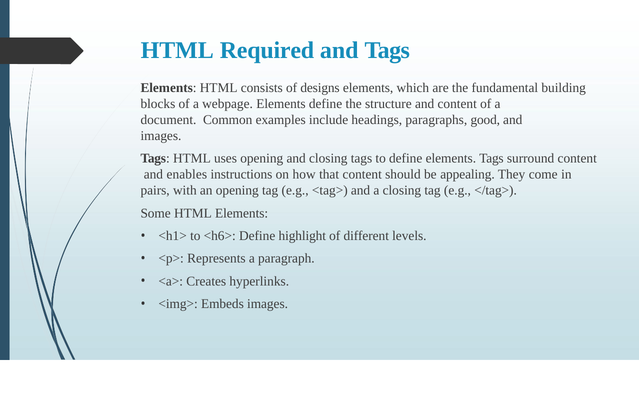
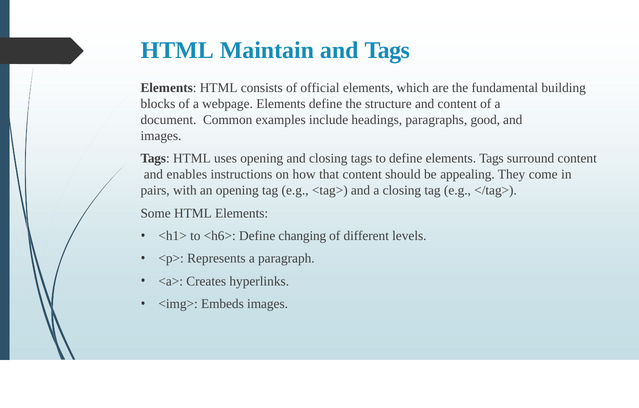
Required: Required -> Maintain (267, 50)
designs: designs -> official (320, 88)
highlight: highlight -> changing (302, 235)
